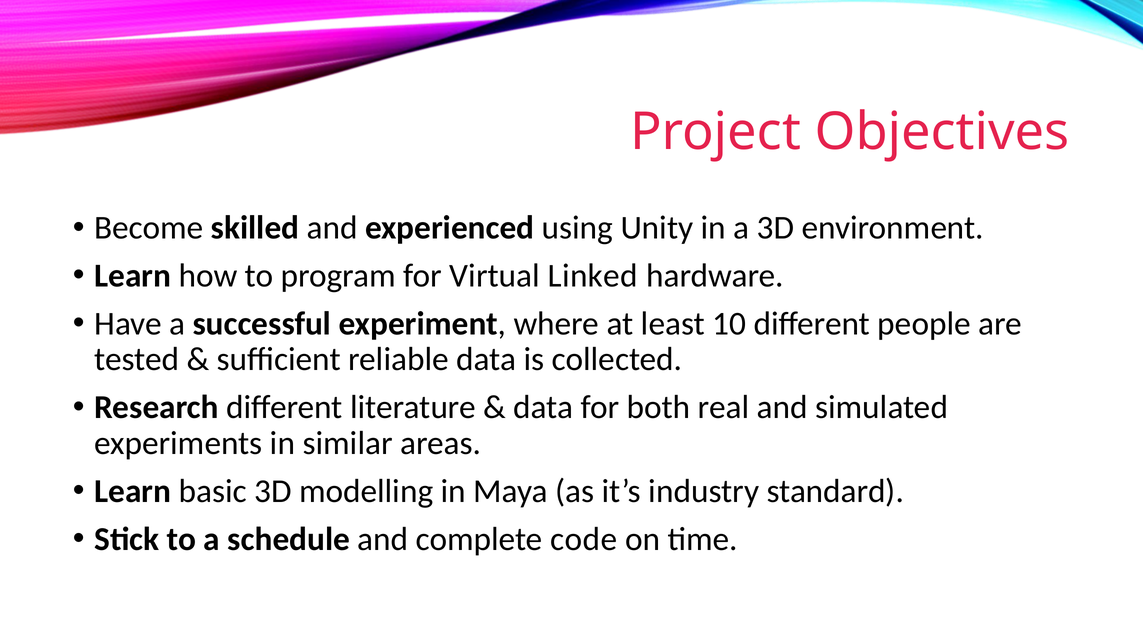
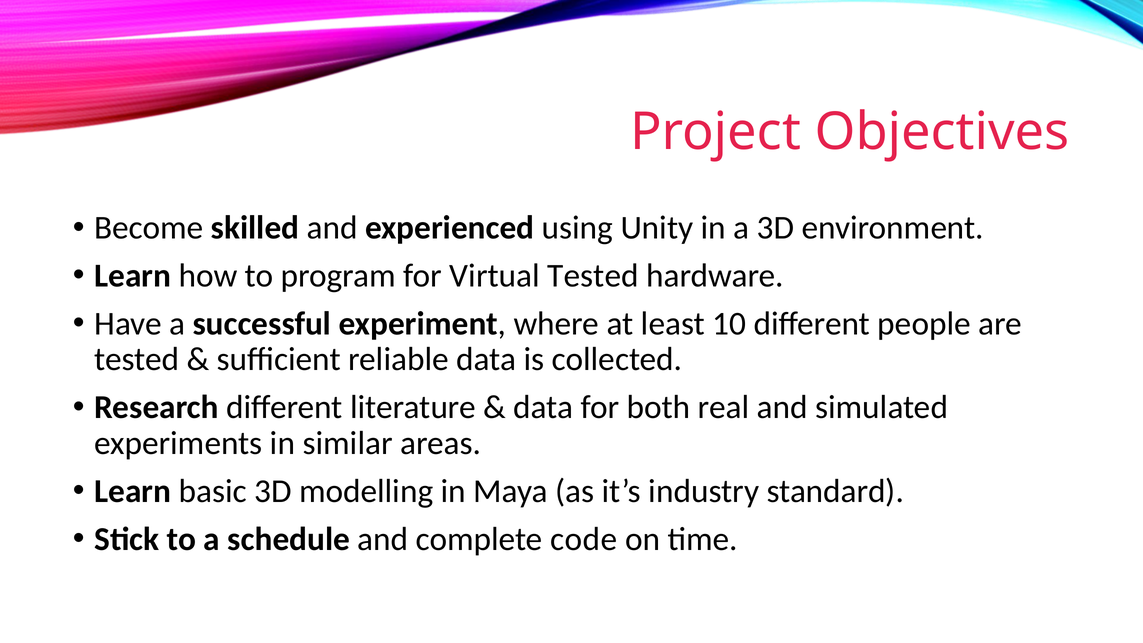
Virtual Linked: Linked -> Tested (593, 276)
